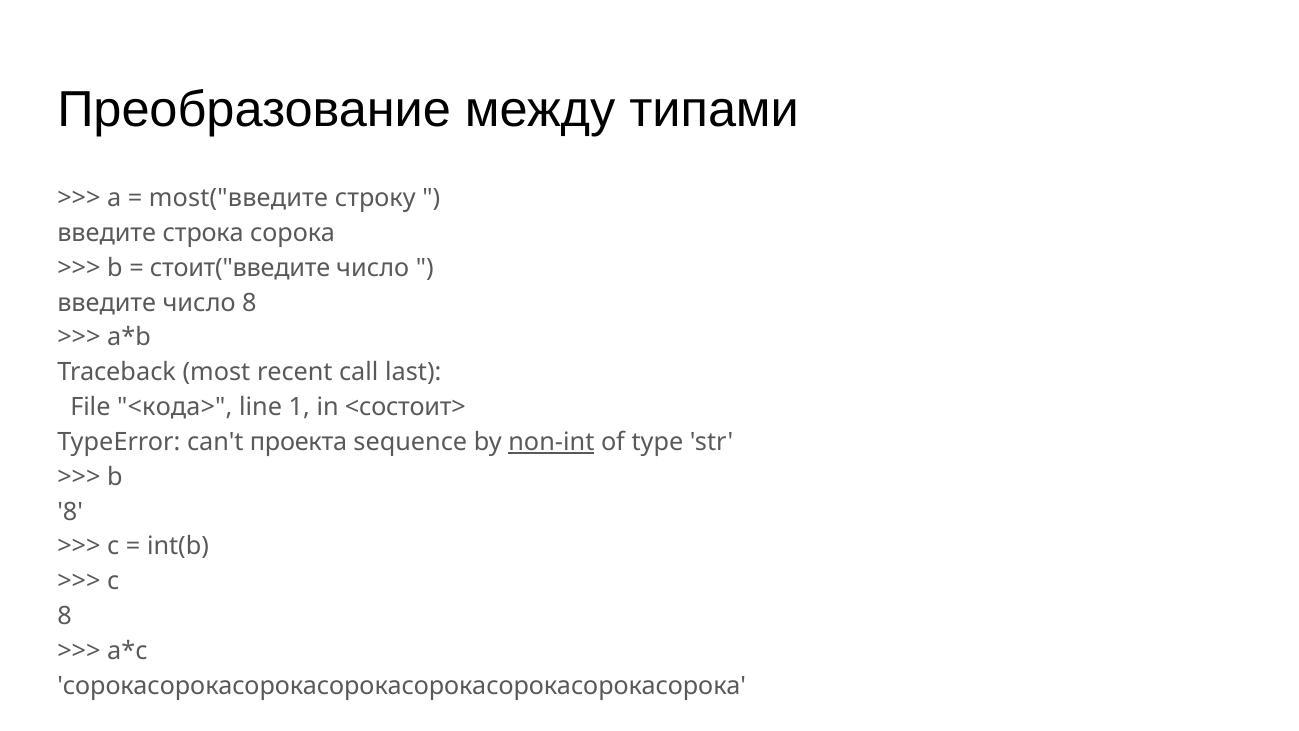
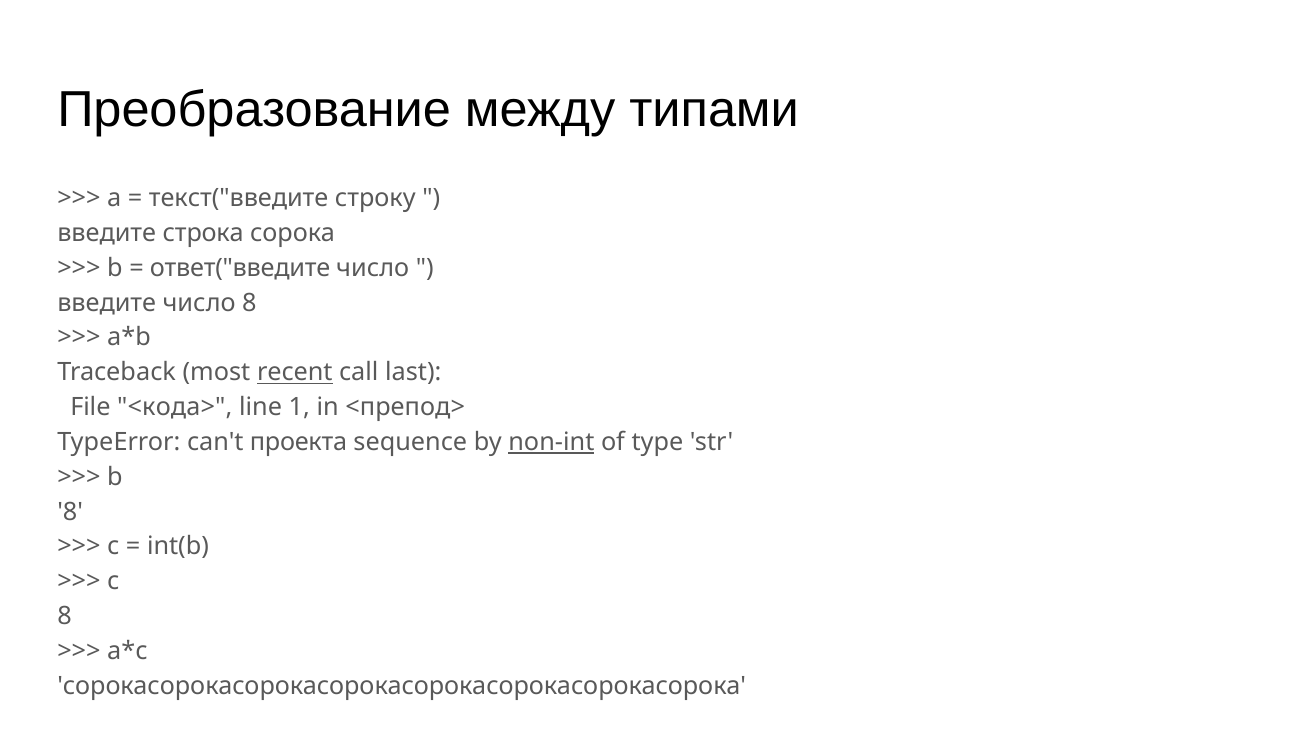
most("введите: most("введите -> текст("введите (239, 198)
стоит("введите: стоит("введите -> ответ("введите (240, 268)
recent underline: none -> present (295, 372)
<состоит>: <состоит> -> <препод> (405, 407)
